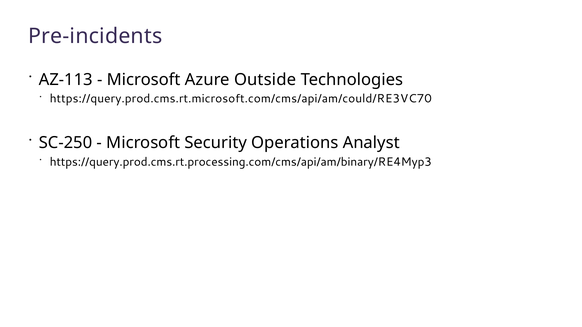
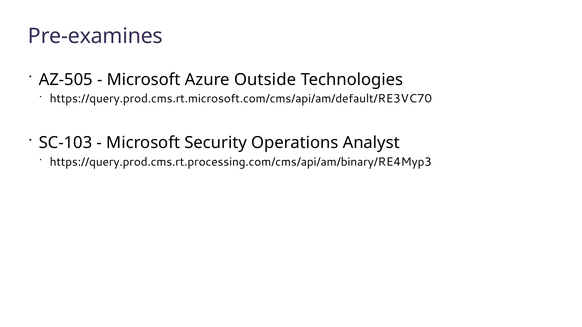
Pre-incidents: Pre-incidents -> Pre-examines (95, 36)
AZ-113: AZ-113 -> AZ-505 (66, 80)
https://query.prod.cms.rt.microsoft.com/cms/api/am/could/RE3VC70: https://query.prod.cms.rt.microsoft.com/cms/api/am/could/RE3VC70 -> https://query.prod.cms.rt.microsoft.com/cms/api/am/default/RE3VC70 (241, 99)
SC-250: SC-250 -> SC-103 (66, 143)
